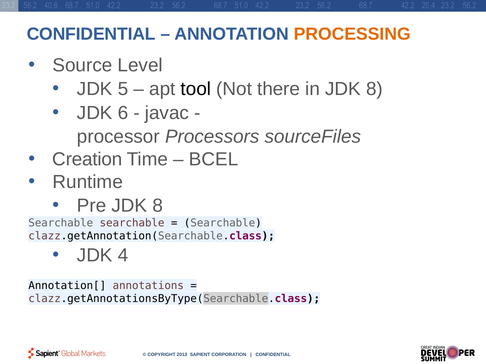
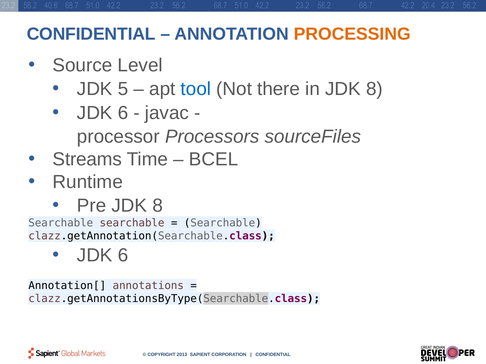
tool colour: black -> blue (196, 89)
Creation: Creation -> Streams (87, 159)
4: 4 -> 6 (123, 256)
